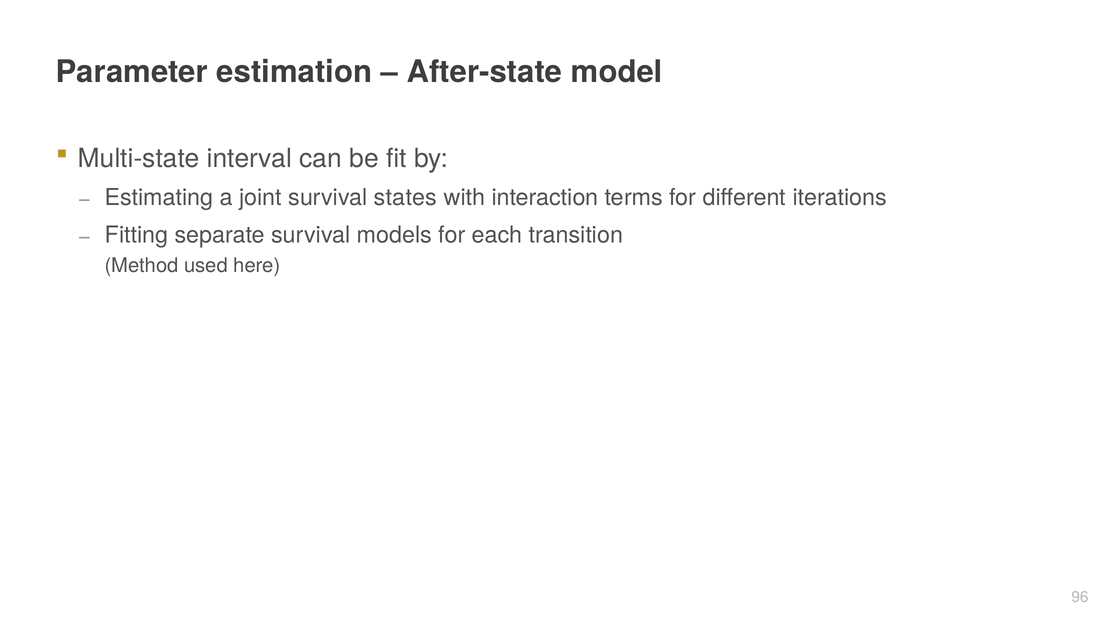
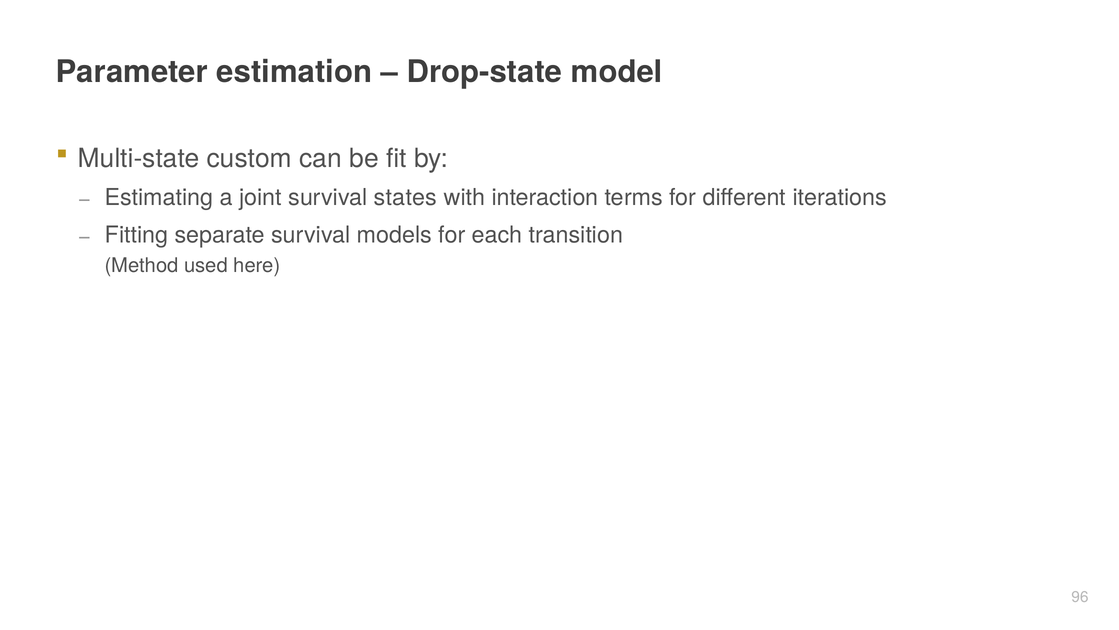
After-state: After-state -> Drop-state (484, 72)
interval: interval -> custom (249, 159)
